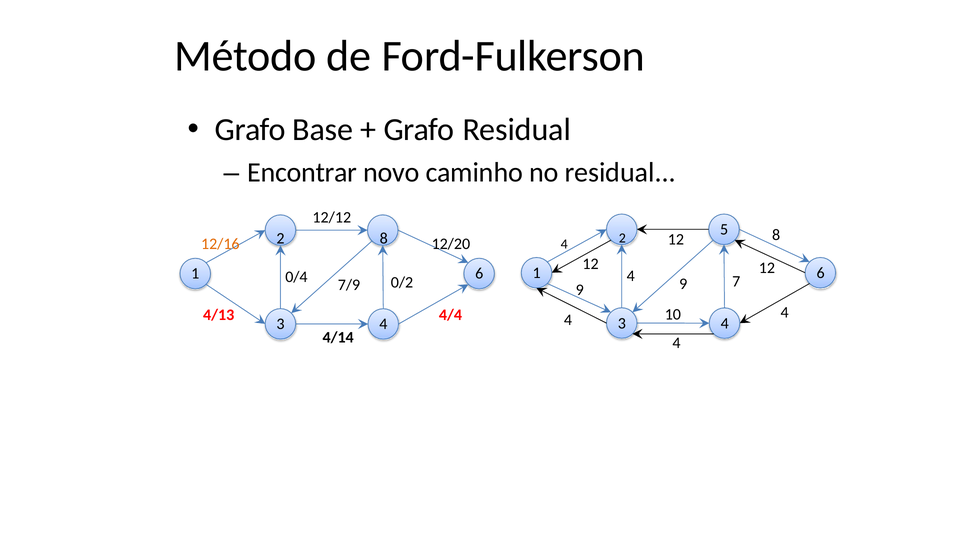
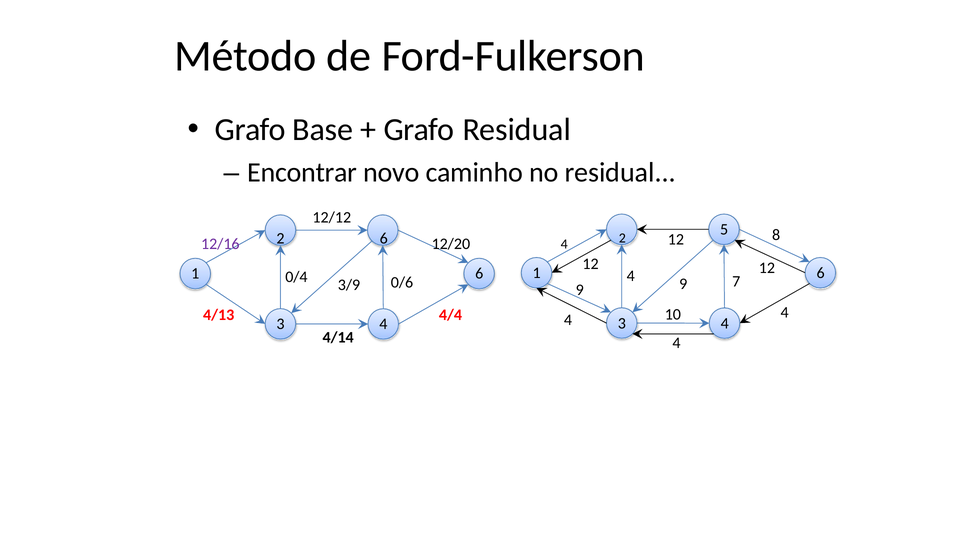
2 8: 8 -> 6 (384, 238)
12/16 colour: orange -> purple (220, 244)
0/2: 0/2 -> 0/6 (402, 282)
7/9: 7/9 -> 3/9 (349, 285)
